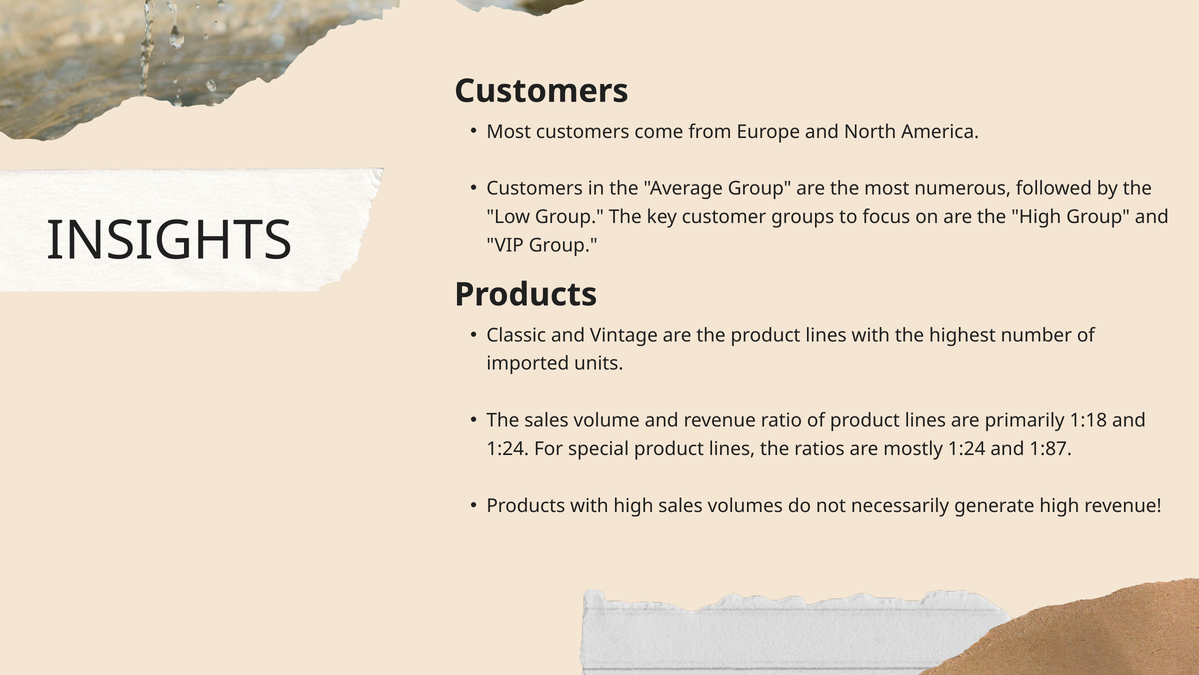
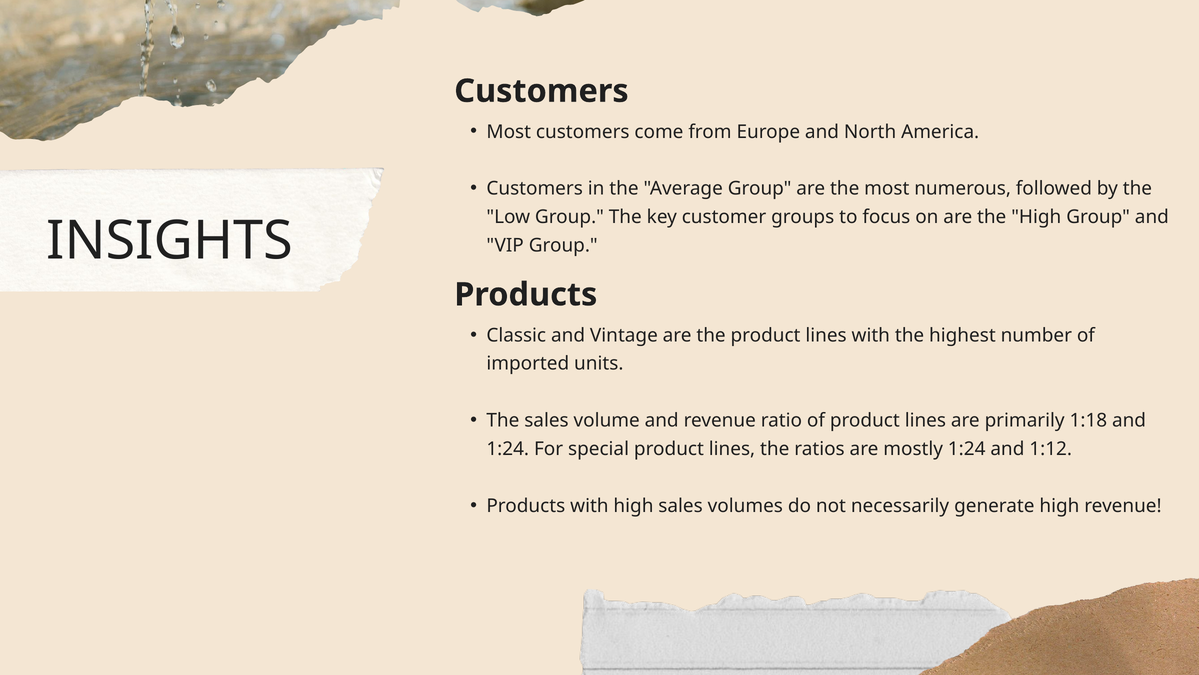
1:87: 1:87 -> 1:12 (1051, 449)
